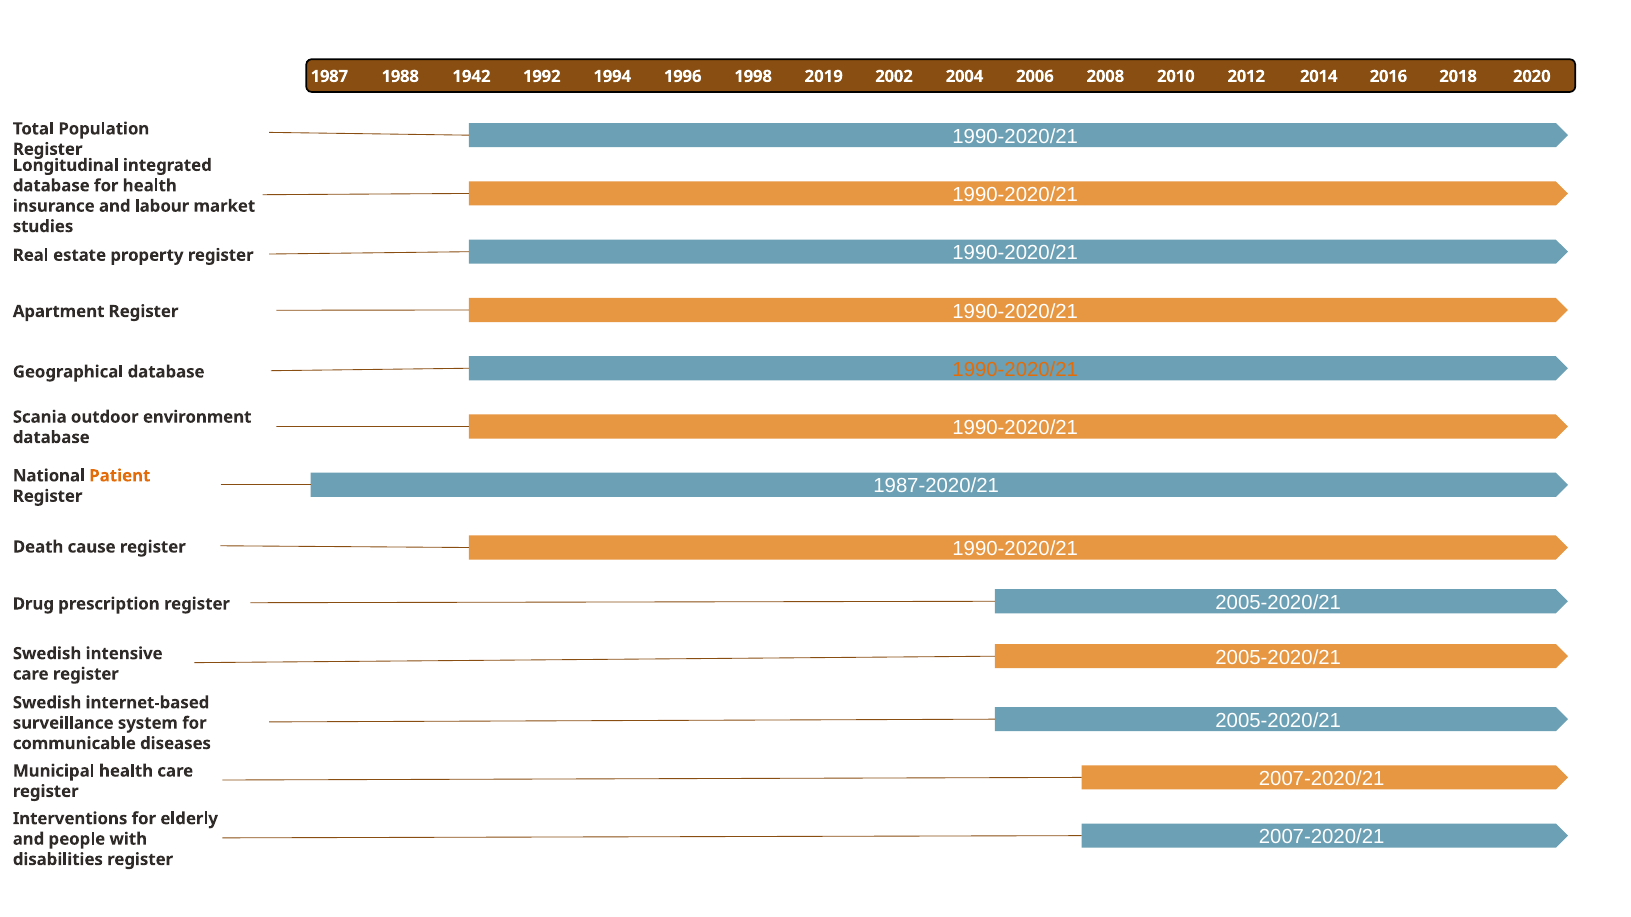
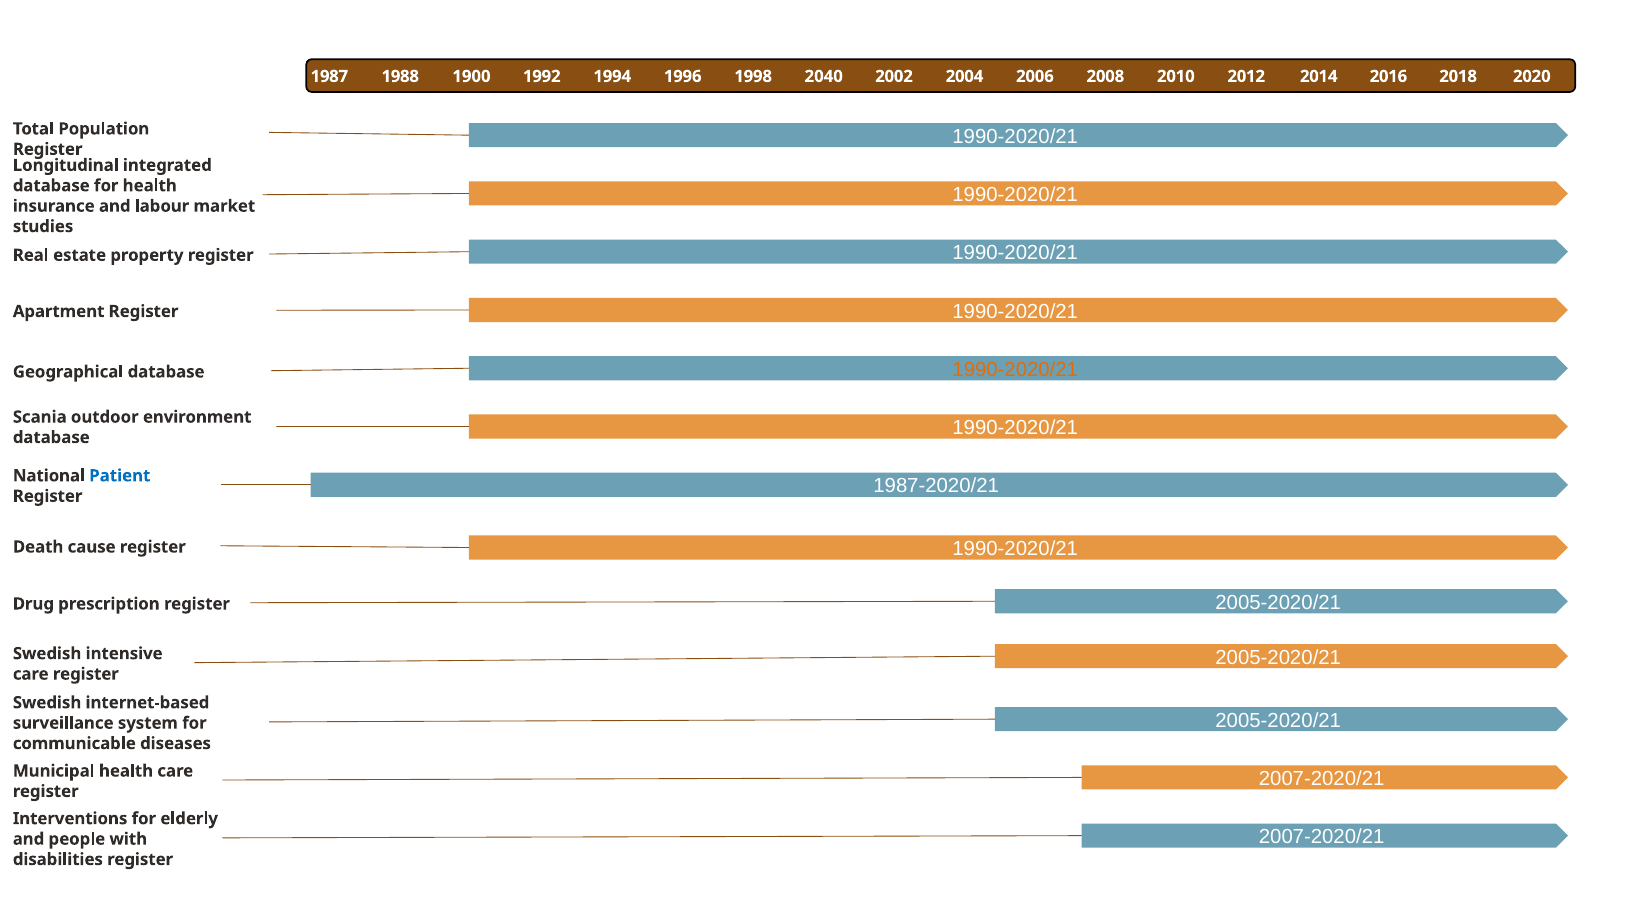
1942: 1942 -> 1900 (471, 76)
2019: 2019 -> 2040 (824, 76)
Patient colour: orange -> blue (120, 476)
